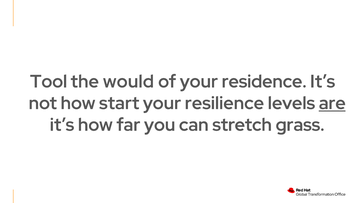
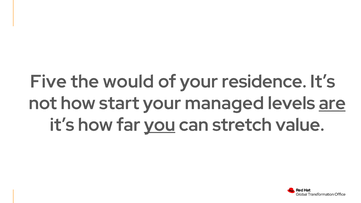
Tool: Tool -> Five (48, 82)
resilience: resilience -> managed (224, 103)
you underline: none -> present (160, 125)
grass: grass -> value (300, 125)
